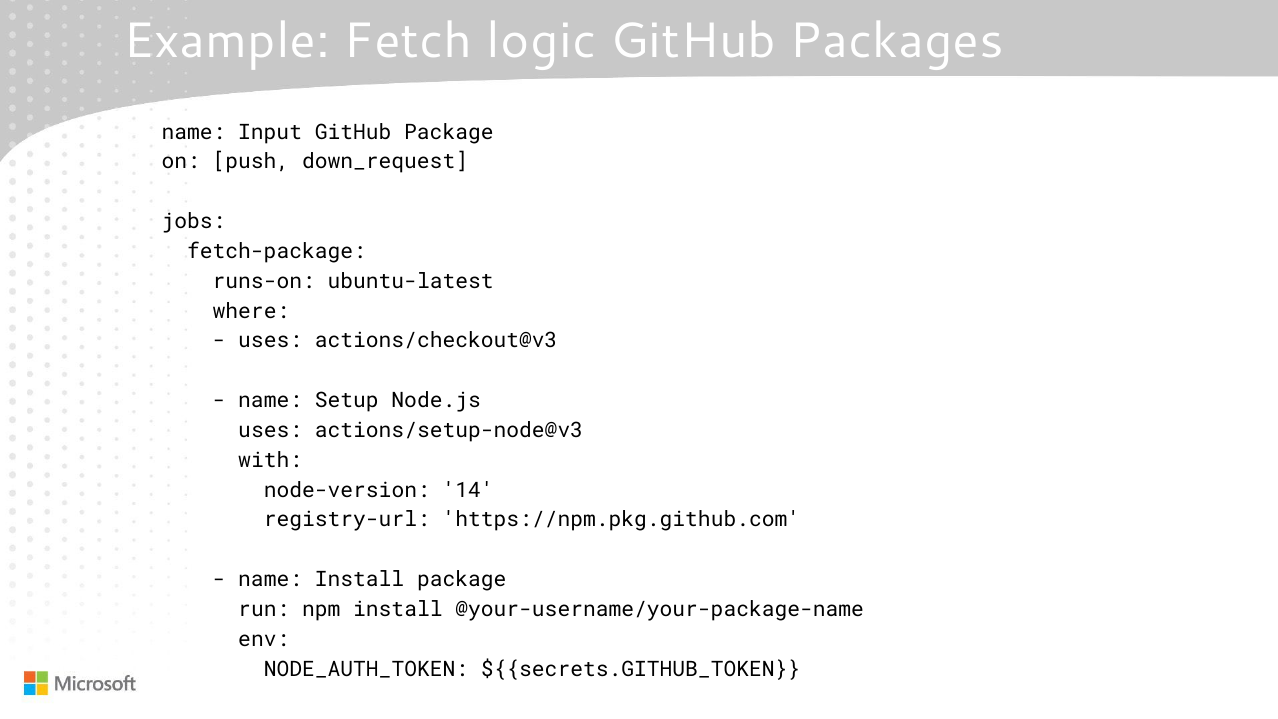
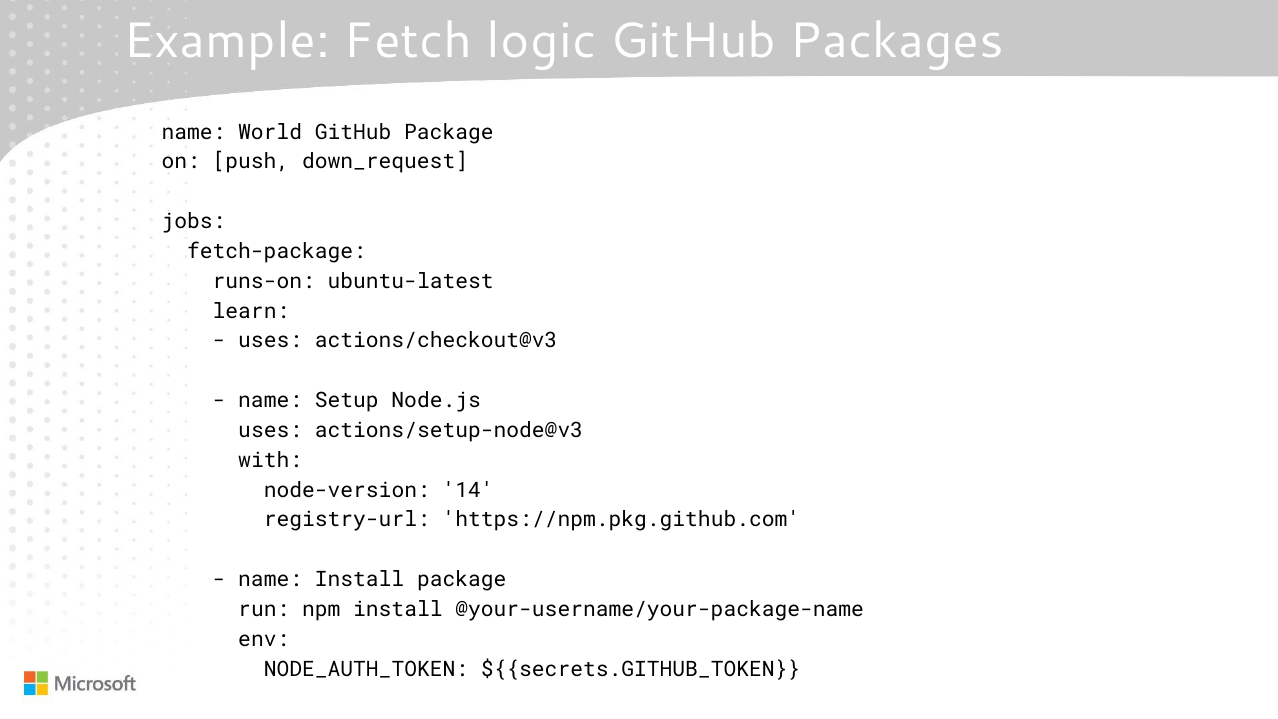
Input: Input -> World (270, 132)
where: where -> learn (251, 311)
